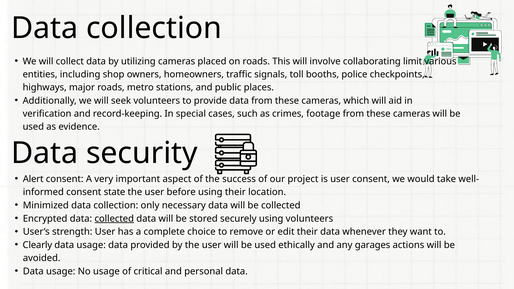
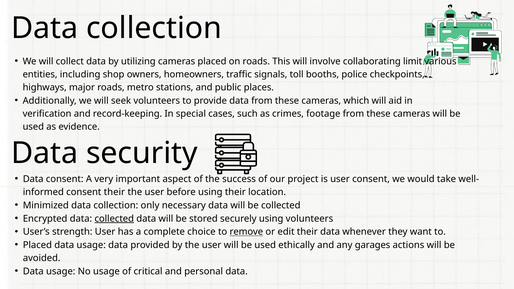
Alert: Alert -> Data (33, 179)
consent state: state -> their (114, 192)
remove underline: none -> present (246, 232)
Clearly: Clearly -> Placed (37, 245)
